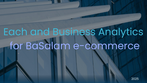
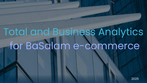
Each: Each -> Total (15, 32)
